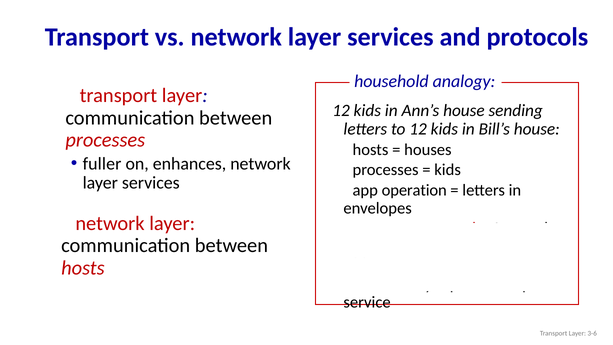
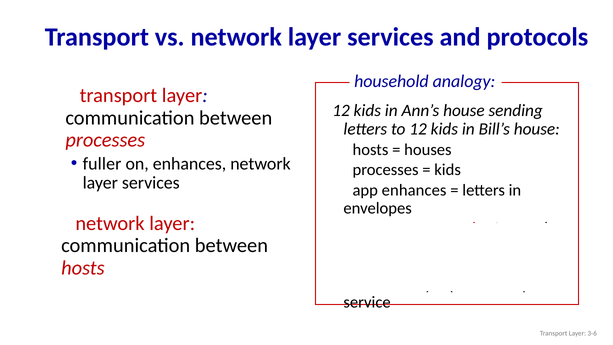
app operation: operation -> enhances (414, 190)
